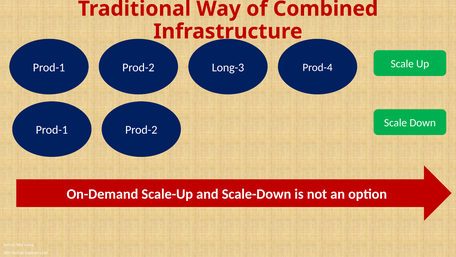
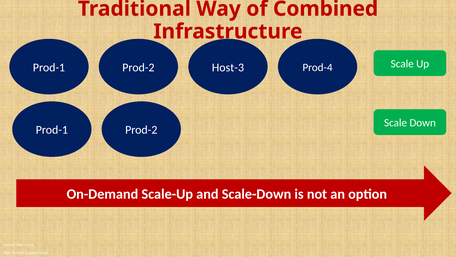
Long-3: Long-3 -> Host-3 (228, 67)
